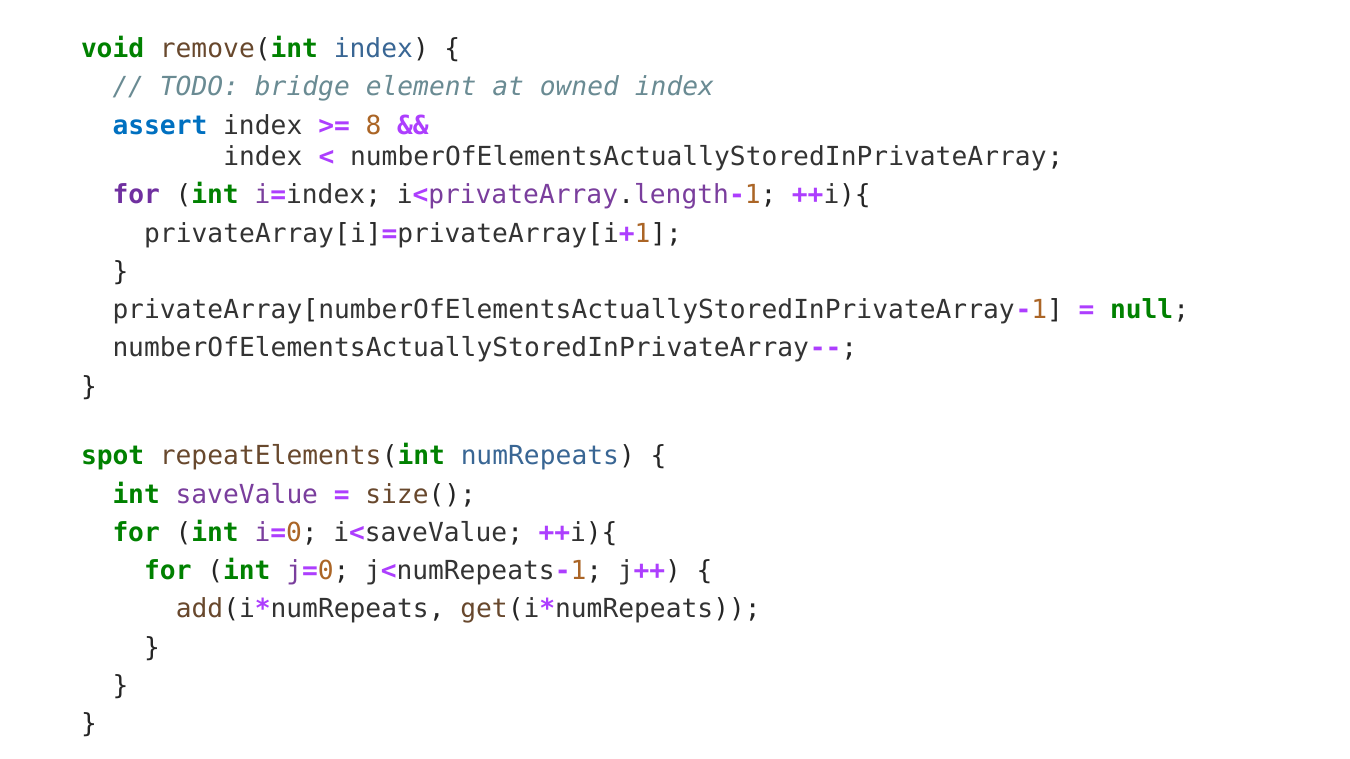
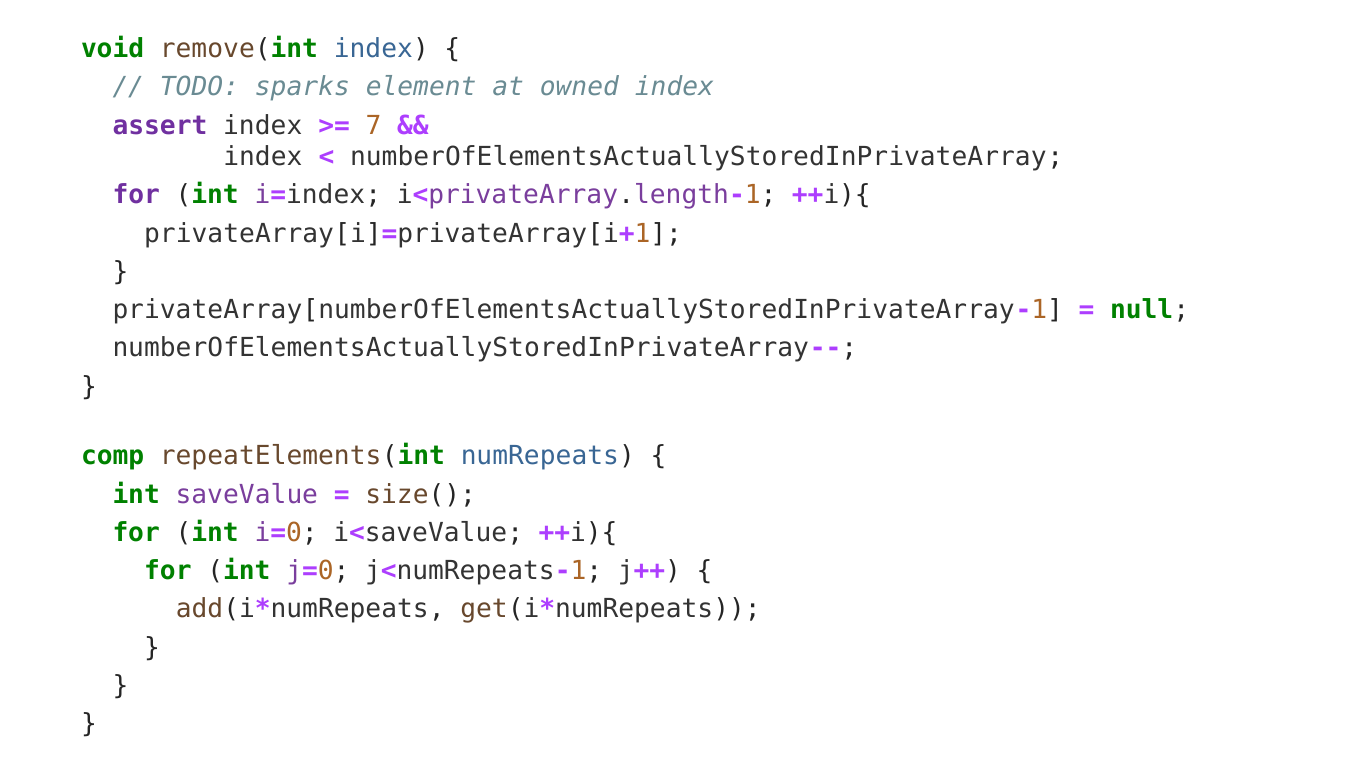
bridge: bridge -> sparks (302, 87)
assert colour: blue -> purple (160, 126)
8: 8 -> 7 (374, 126)
spot: spot -> comp (113, 457)
